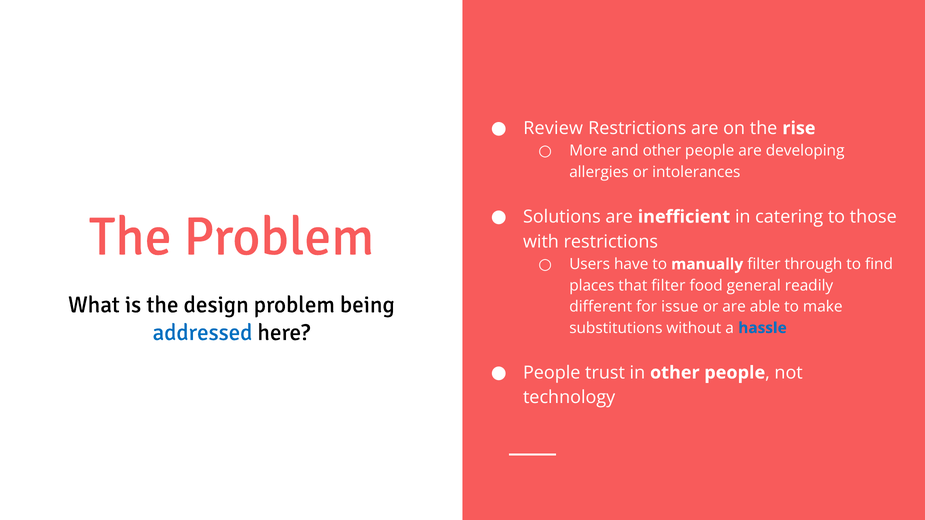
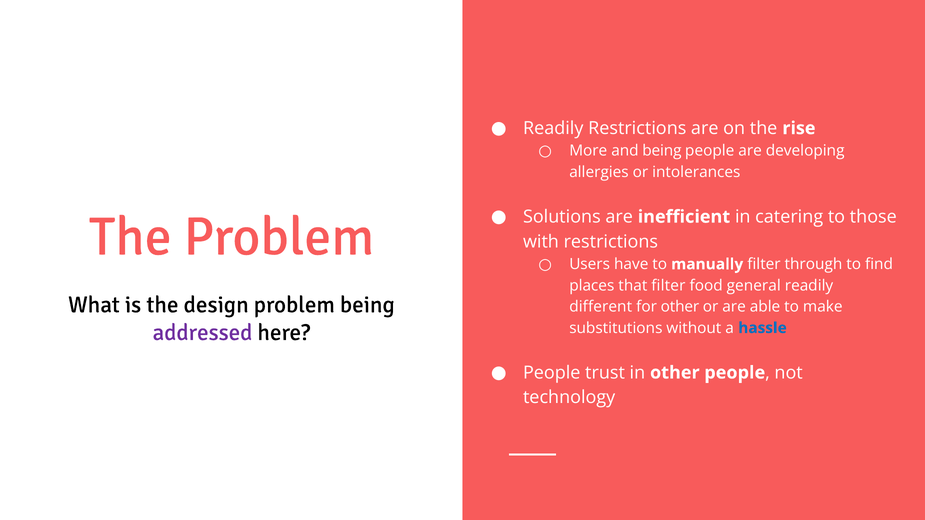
Review: Review -> Readily (553, 128)
and other: other -> being (662, 151)
for issue: issue -> other (680, 307)
addressed colour: blue -> purple (202, 333)
